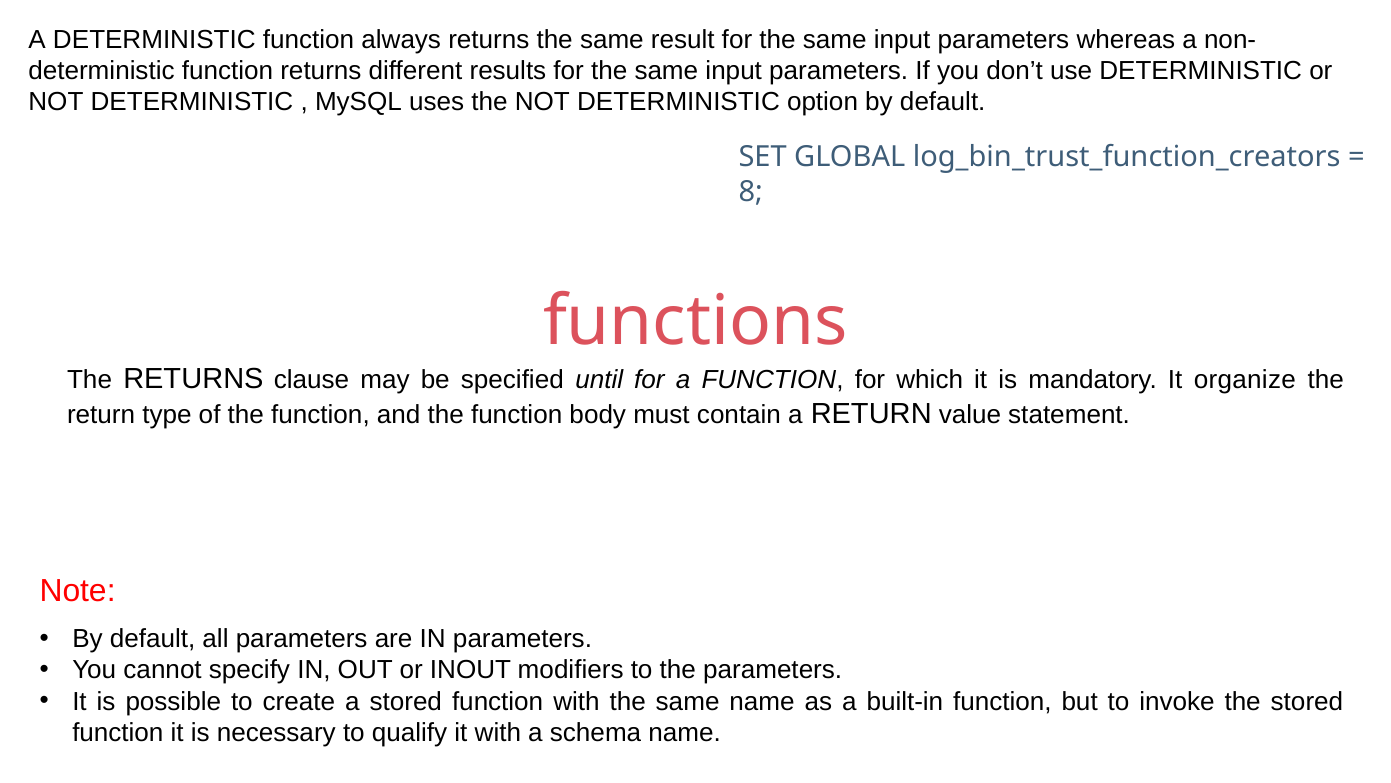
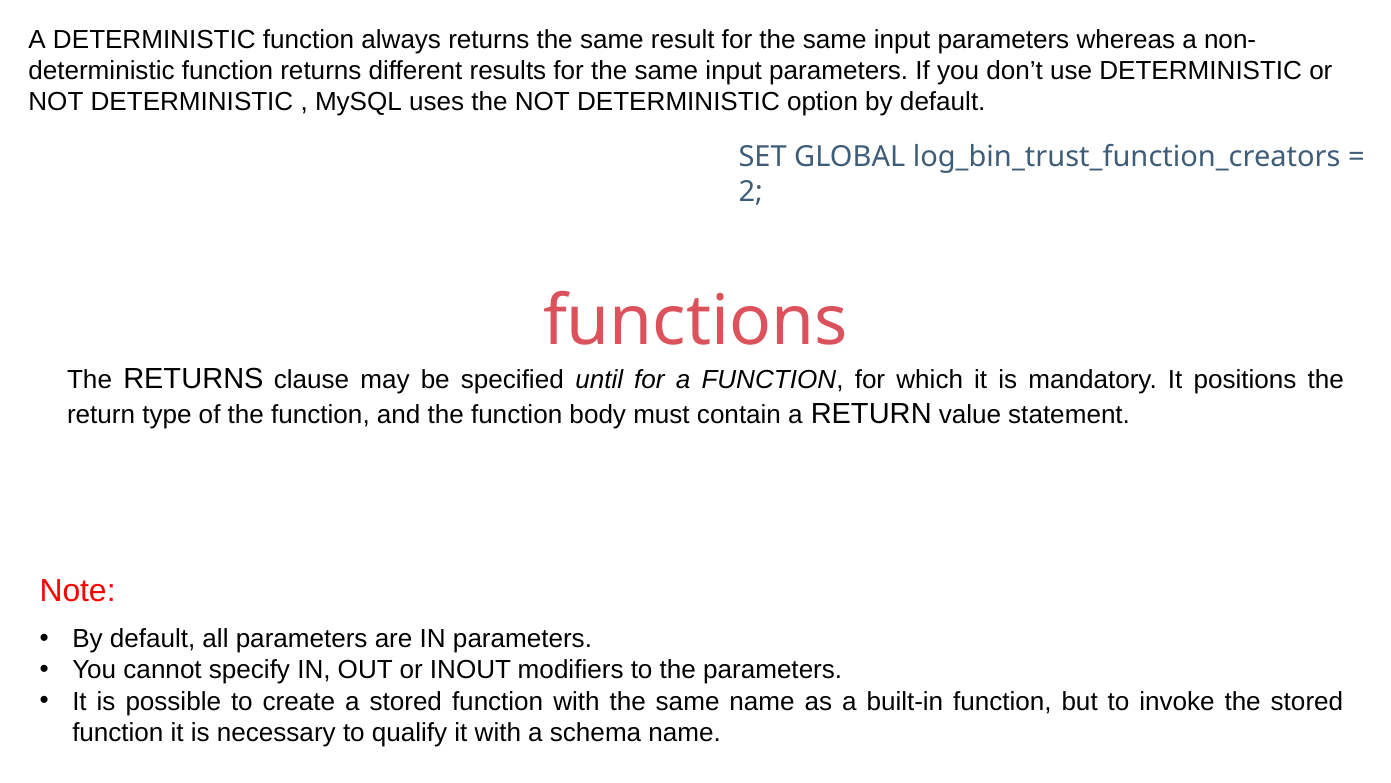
8: 8 -> 2 (751, 191)
organize: organize -> positions (1245, 380)
